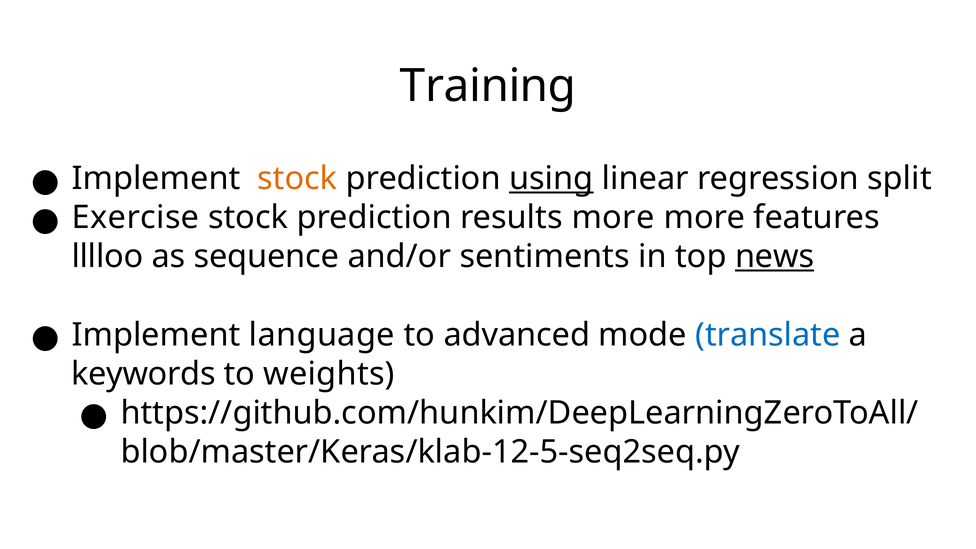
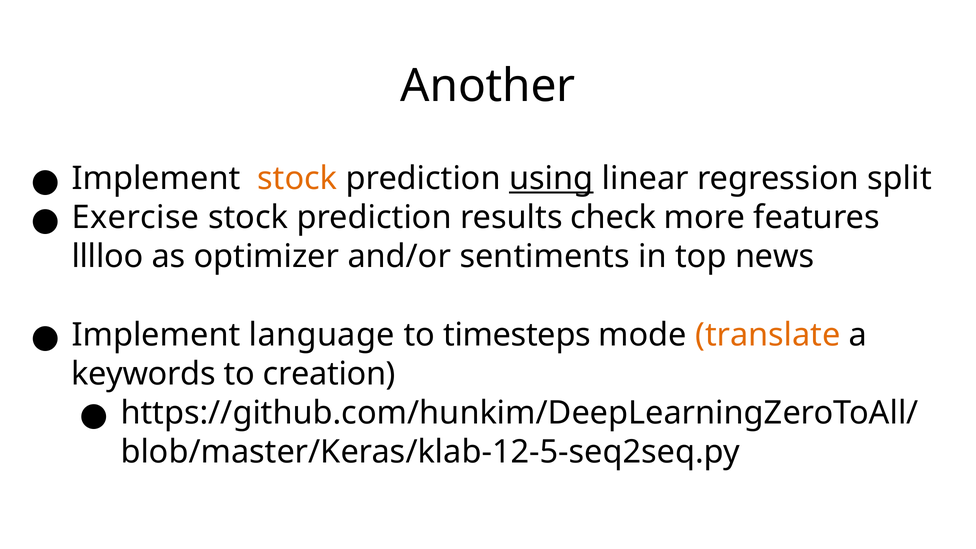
Training: Training -> Another (488, 86)
results more: more -> check (613, 218)
sequence: sequence -> optimizer (266, 257)
news underline: present -> none (775, 257)
advanced: advanced -> timesteps (517, 335)
translate colour: blue -> orange (768, 335)
weights: weights -> creation (329, 374)
